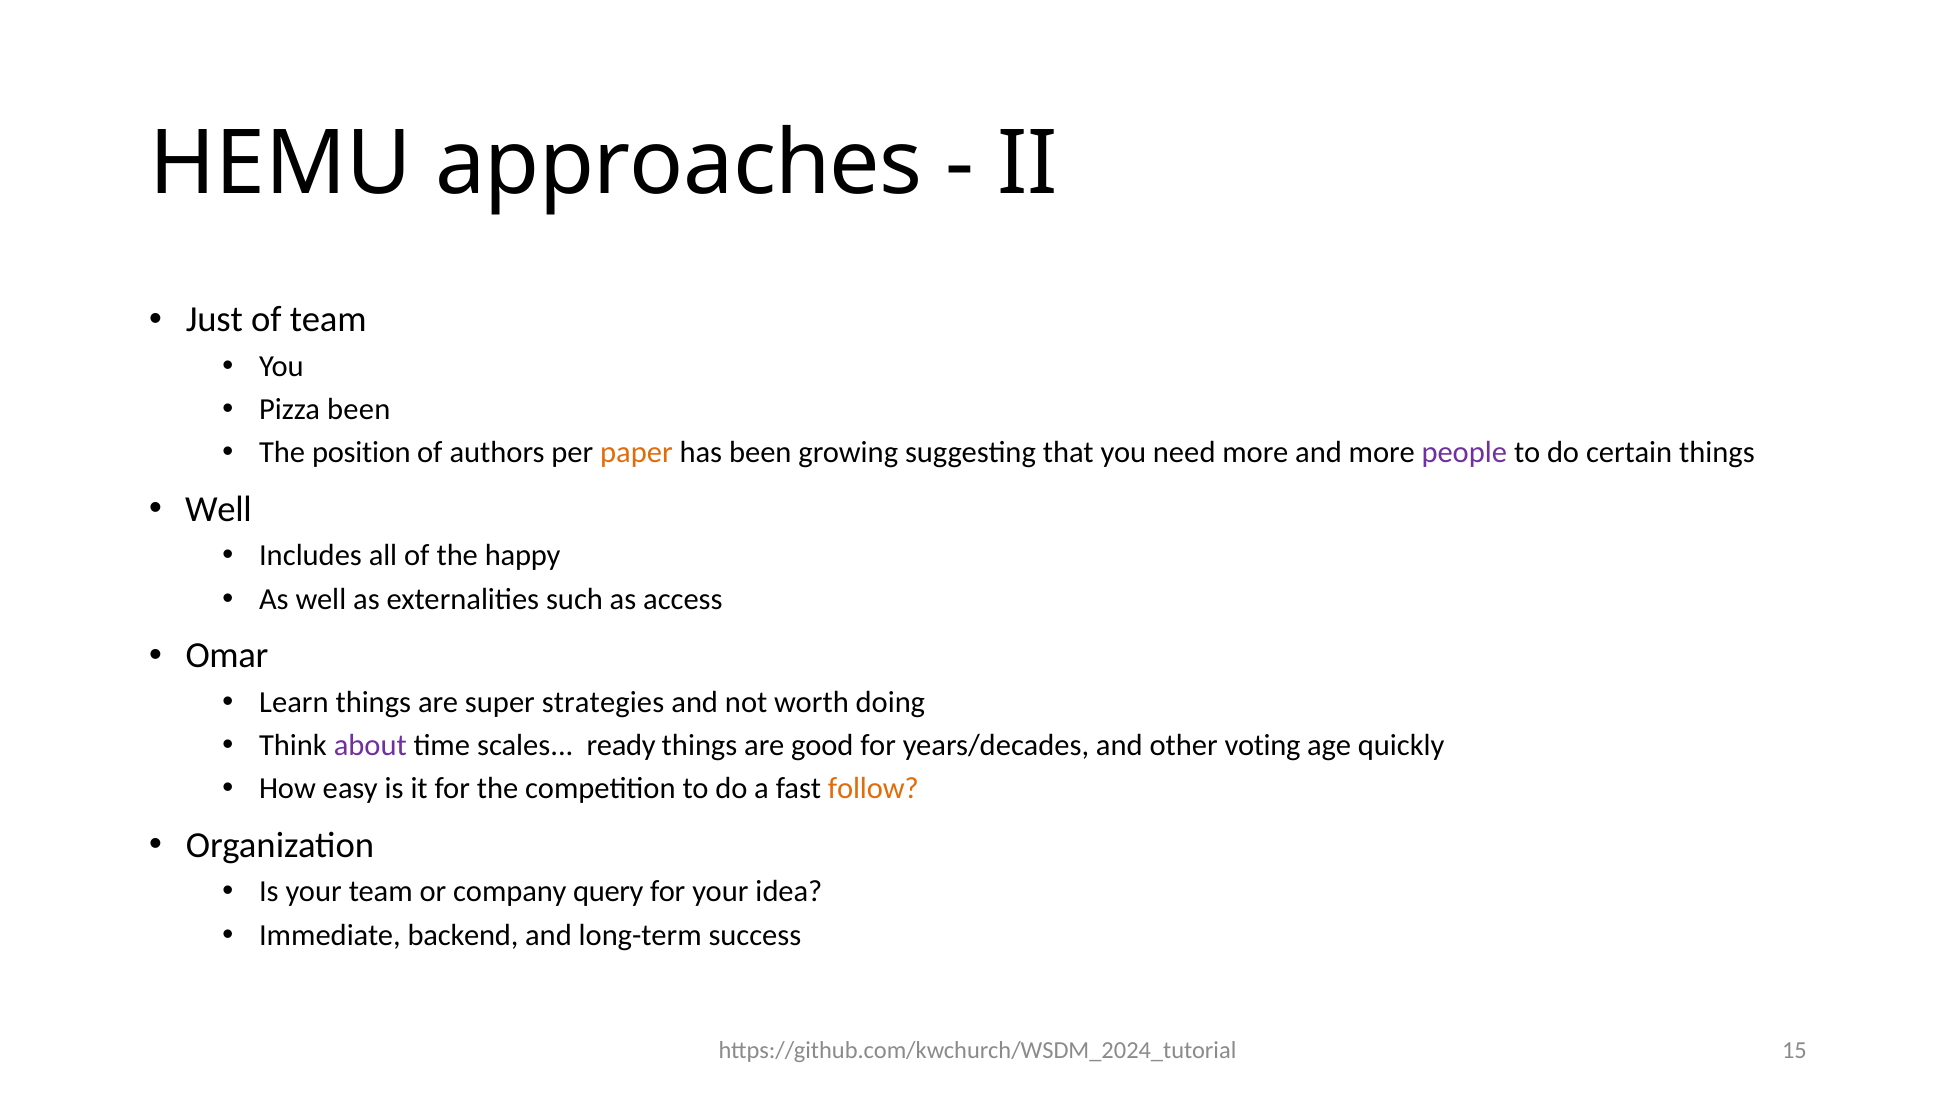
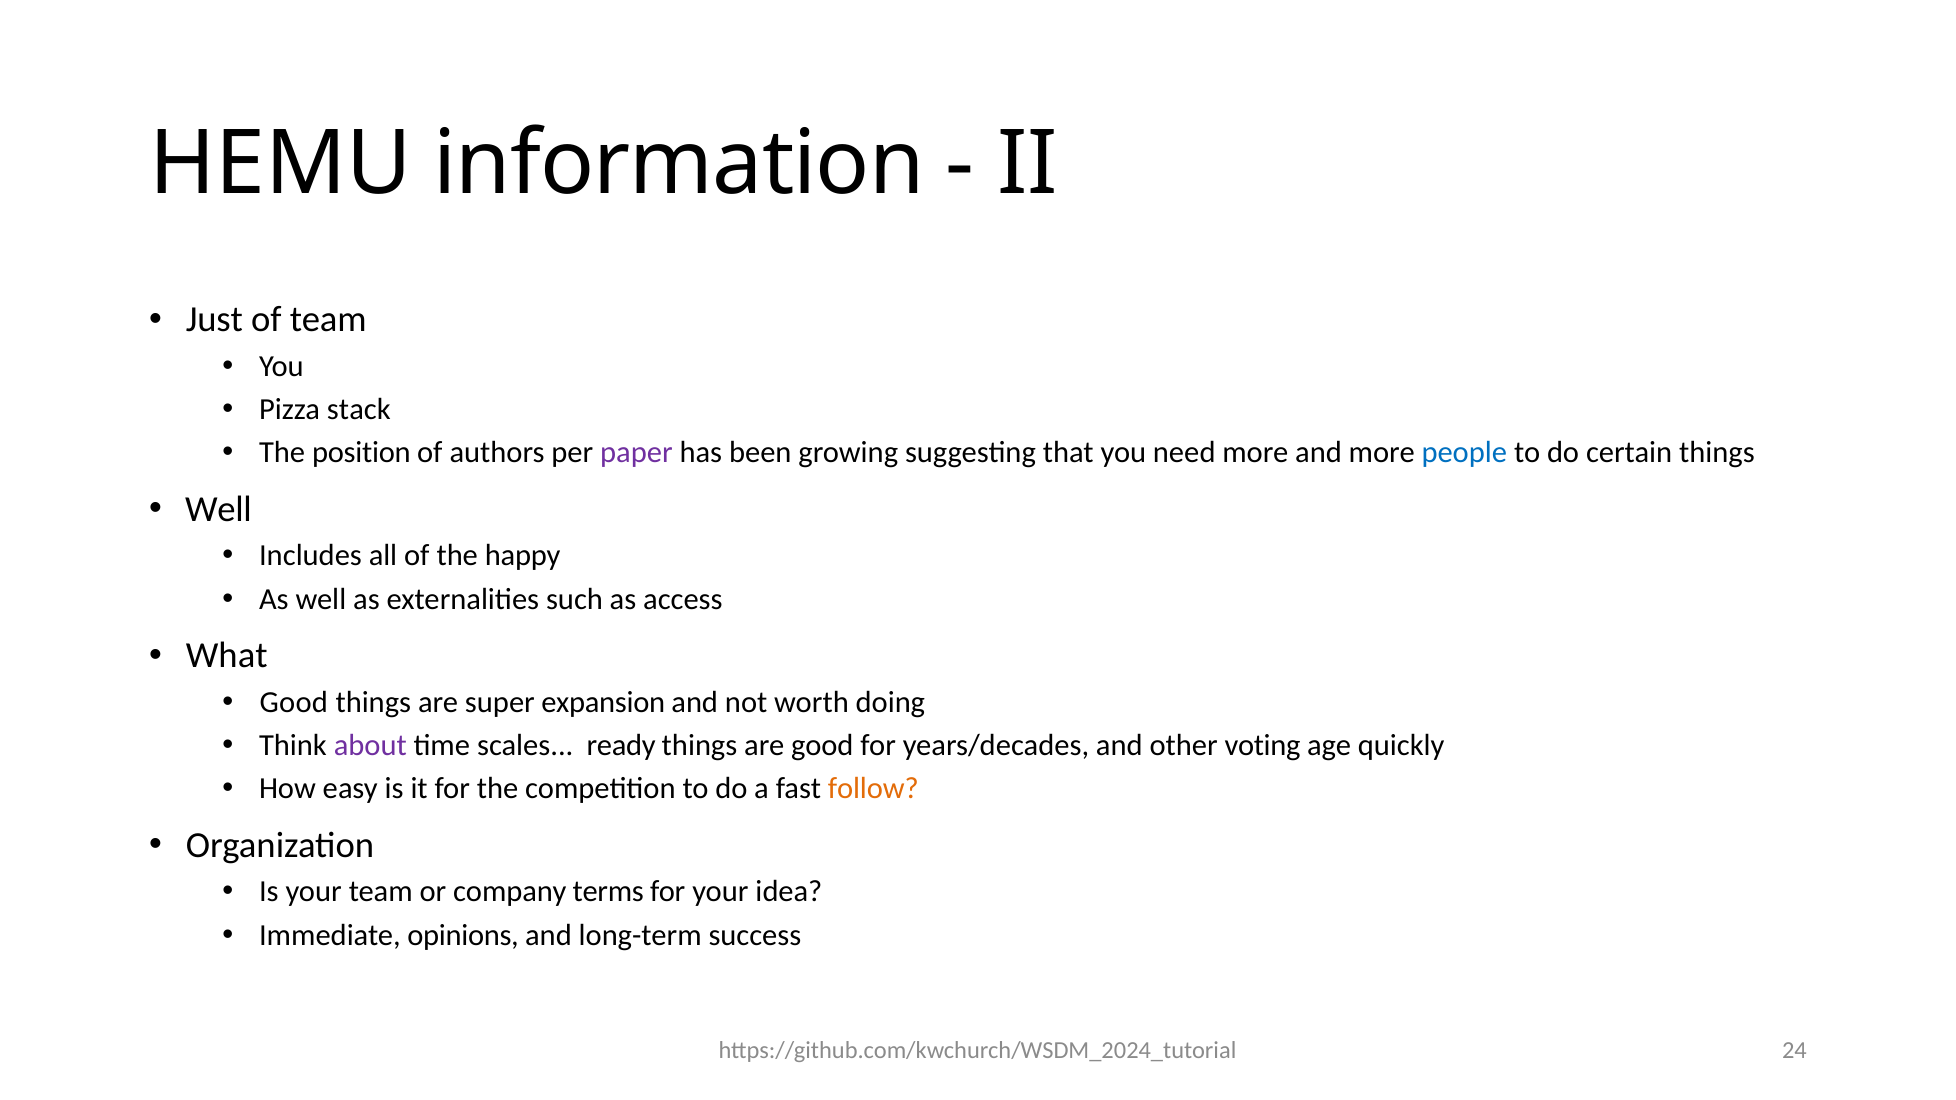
approaches: approaches -> information (679, 164)
Pizza been: been -> stack (359, 410)
paper colour: orange -> purple (636, 453)
people colour: purple -> blue (1464, 453)
Omar: Omar -> What (227, 656)
Learn: Learn -> Good (294, 702)
strategies: strategies -> expansion (603, 702)
query: query -> terms (608, 892)
backend: backend -> opinions (463, 935)
15: 15 -> 24 (1794, 1050)
